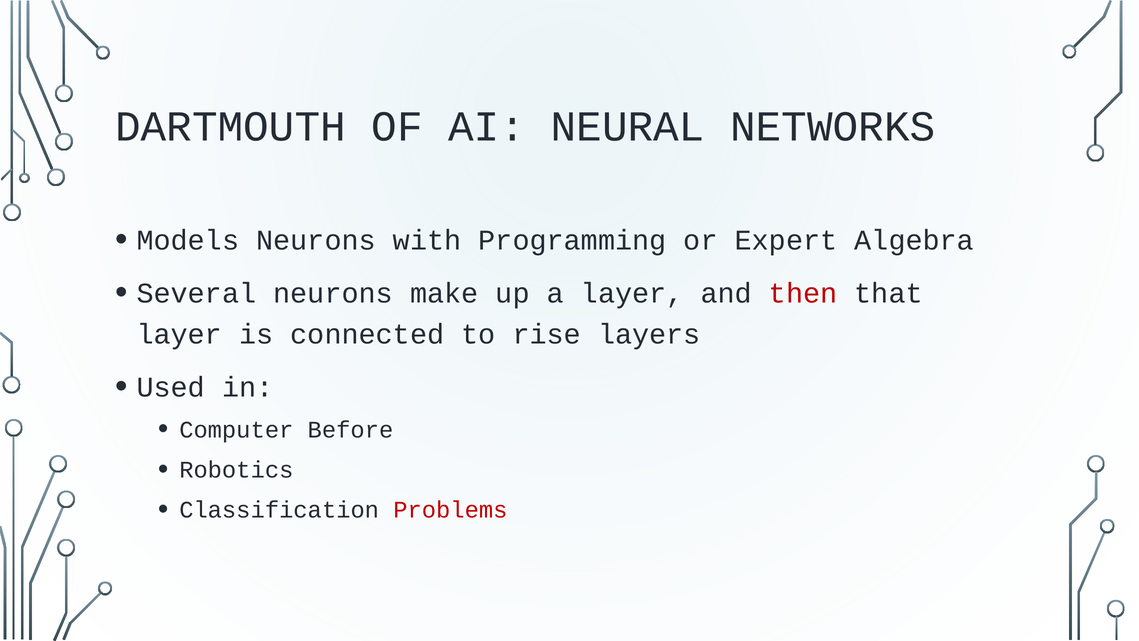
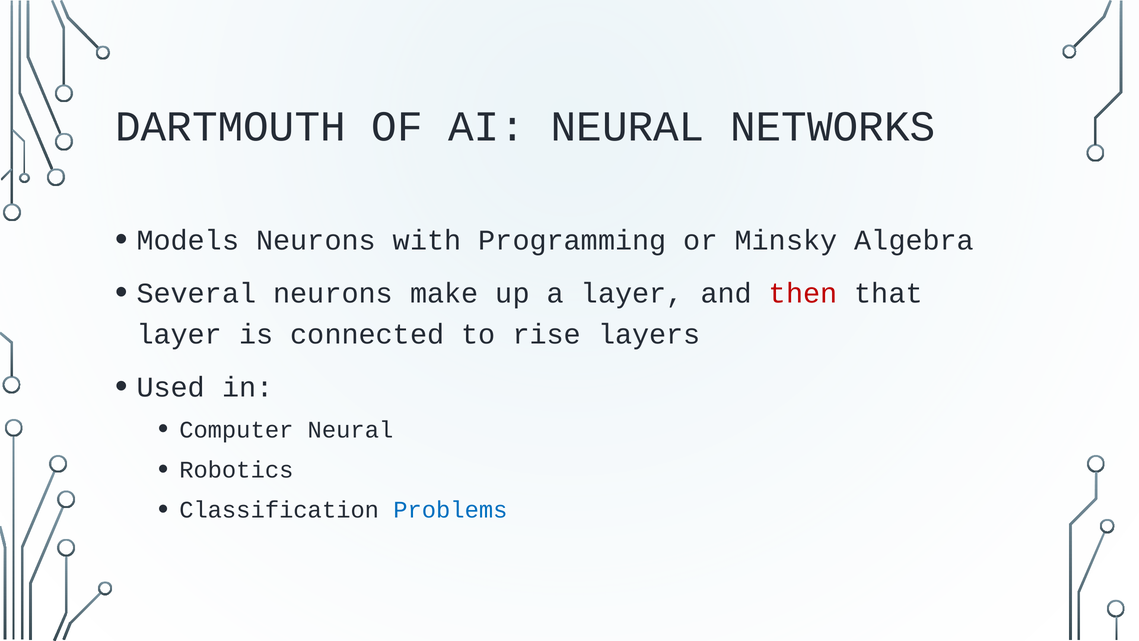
Expert: Expert -> Minsky (786, 240)
Computer Before: Before -> Neural (350, 430)
Problems colour: red -> blue (450, 510)
